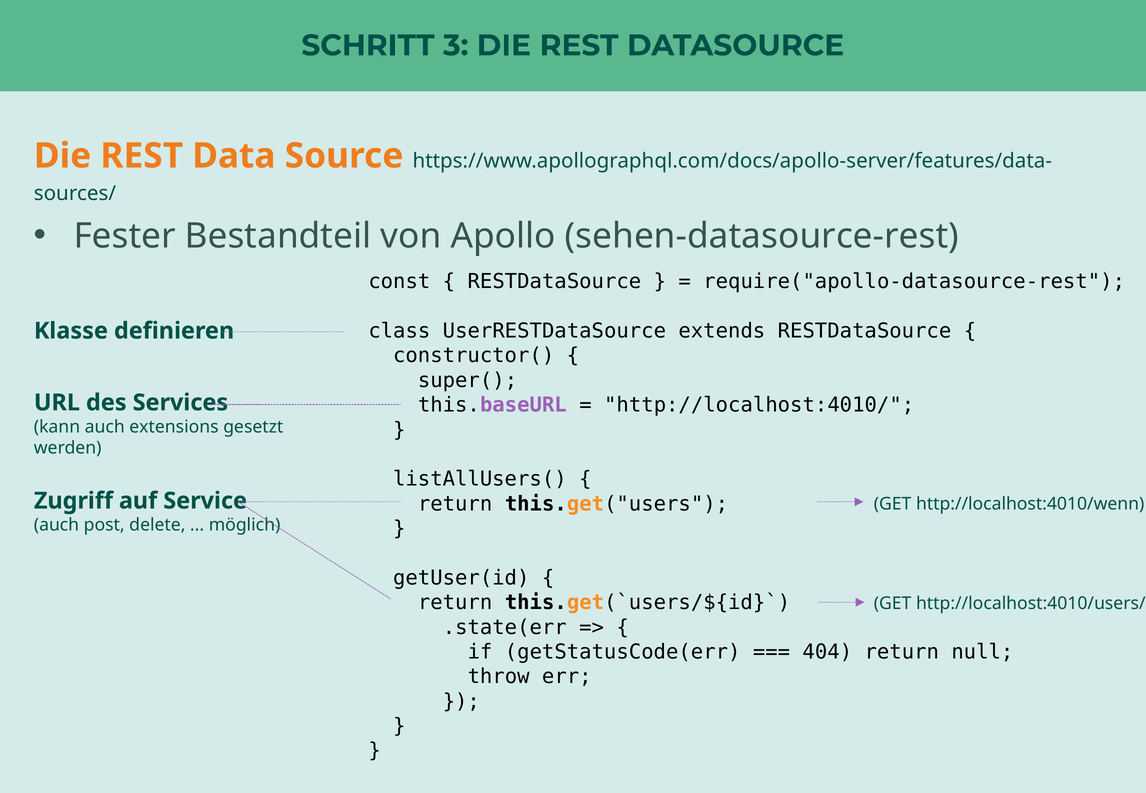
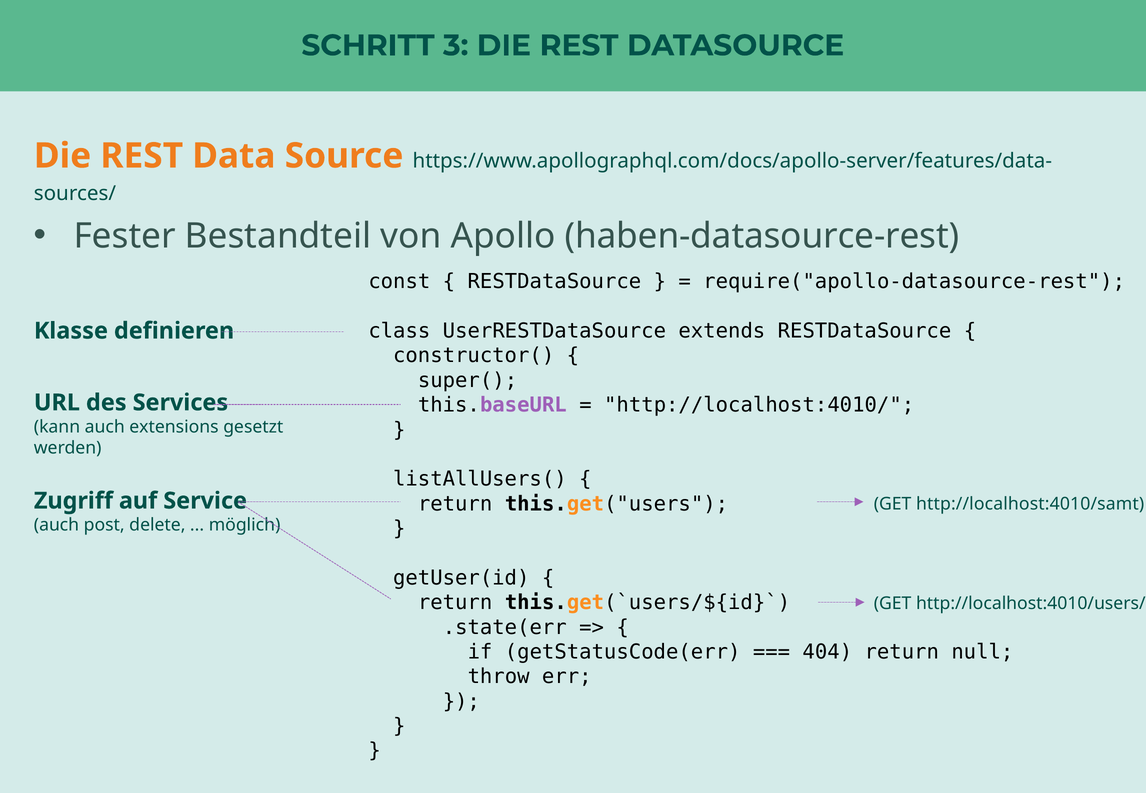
sehen-datasource-rest: sehen-datasource-rest -> haben-datasource-rest (762, 236)
http://localhost:4010/wenn: http://localhost:4010/wenn -> http://localhost:4010/samt (1030, 504)
